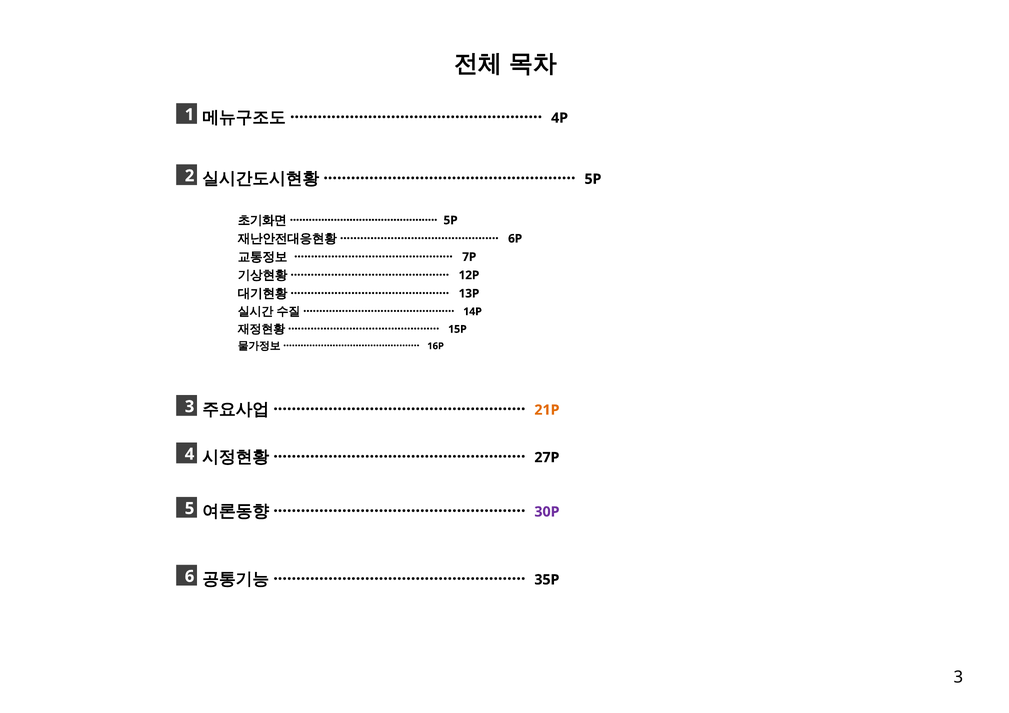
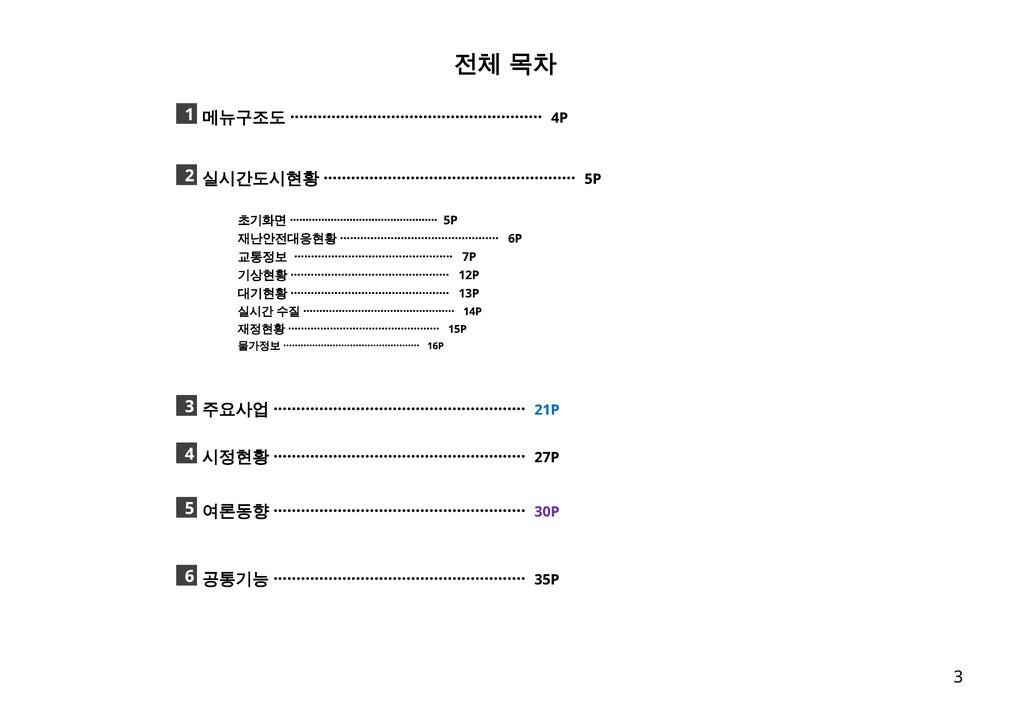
21P colour: orange -> blue (547, 410)
